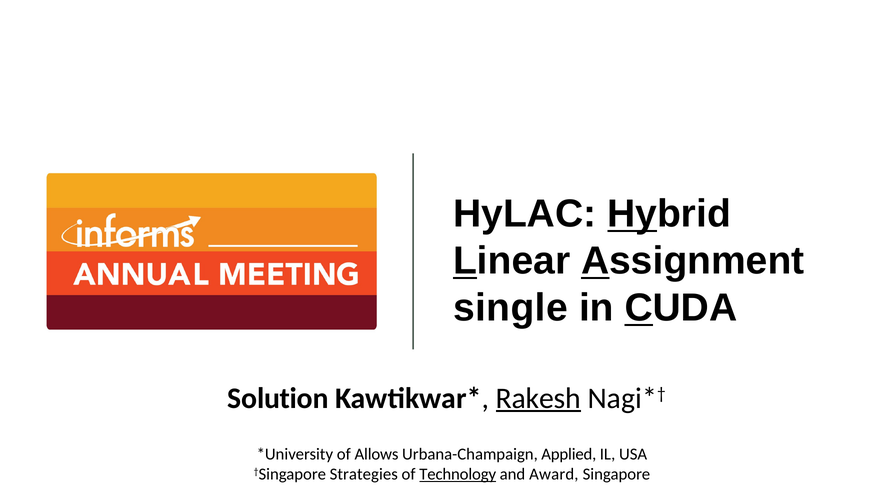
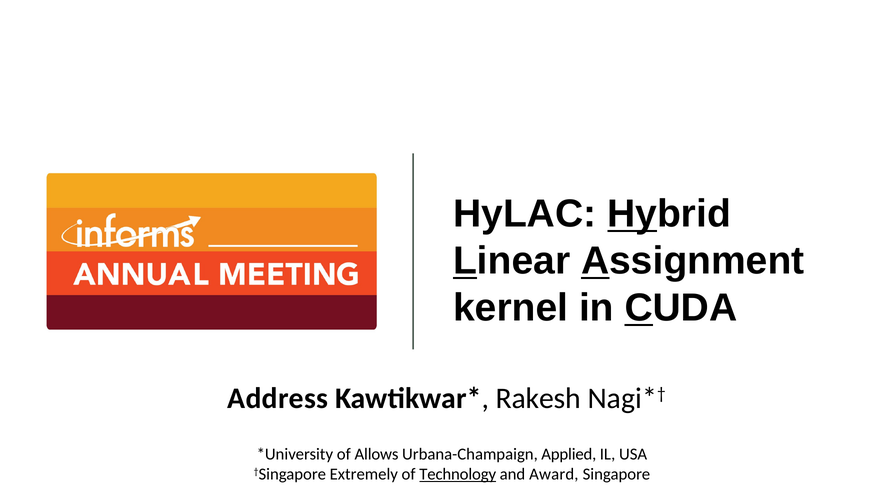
single: single -> kernel (511, 307)
Solution: Solution -> Address (278, 398)
Rakesh underline: present -> none (538, 398)
Strategies: Strategies -> Extremely (364, 474)
